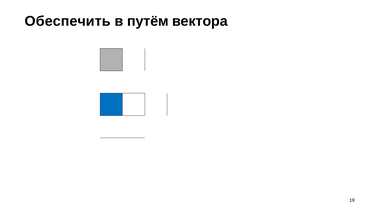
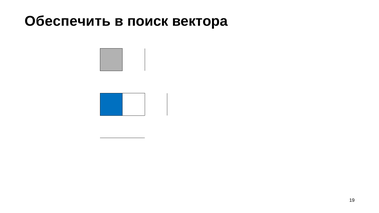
путём: путём -> поиск (148, 21)
